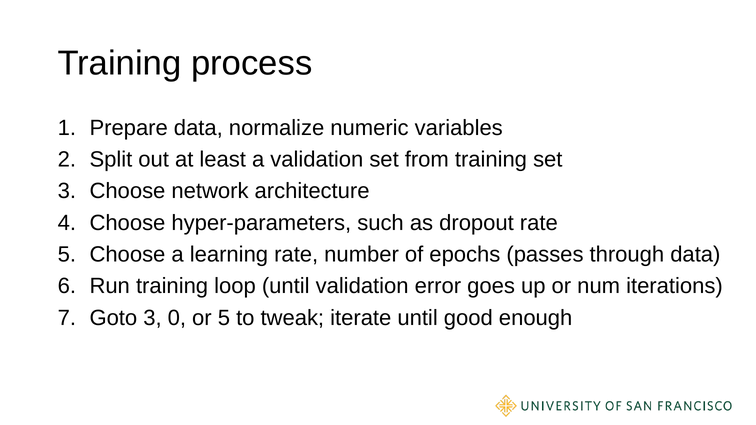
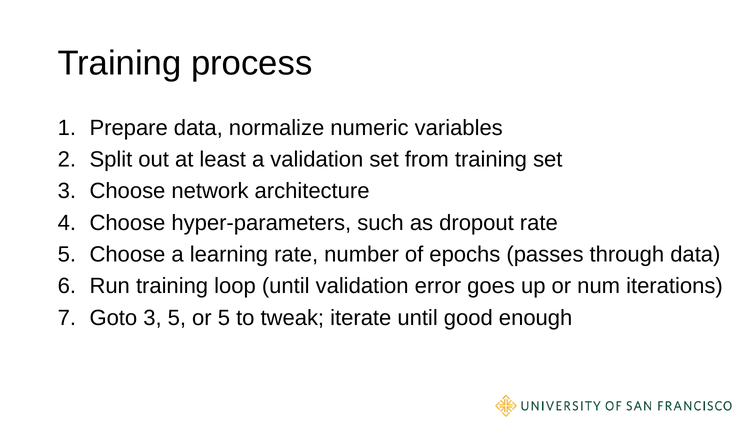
3 0: 0 -> 5 (177, 318)
